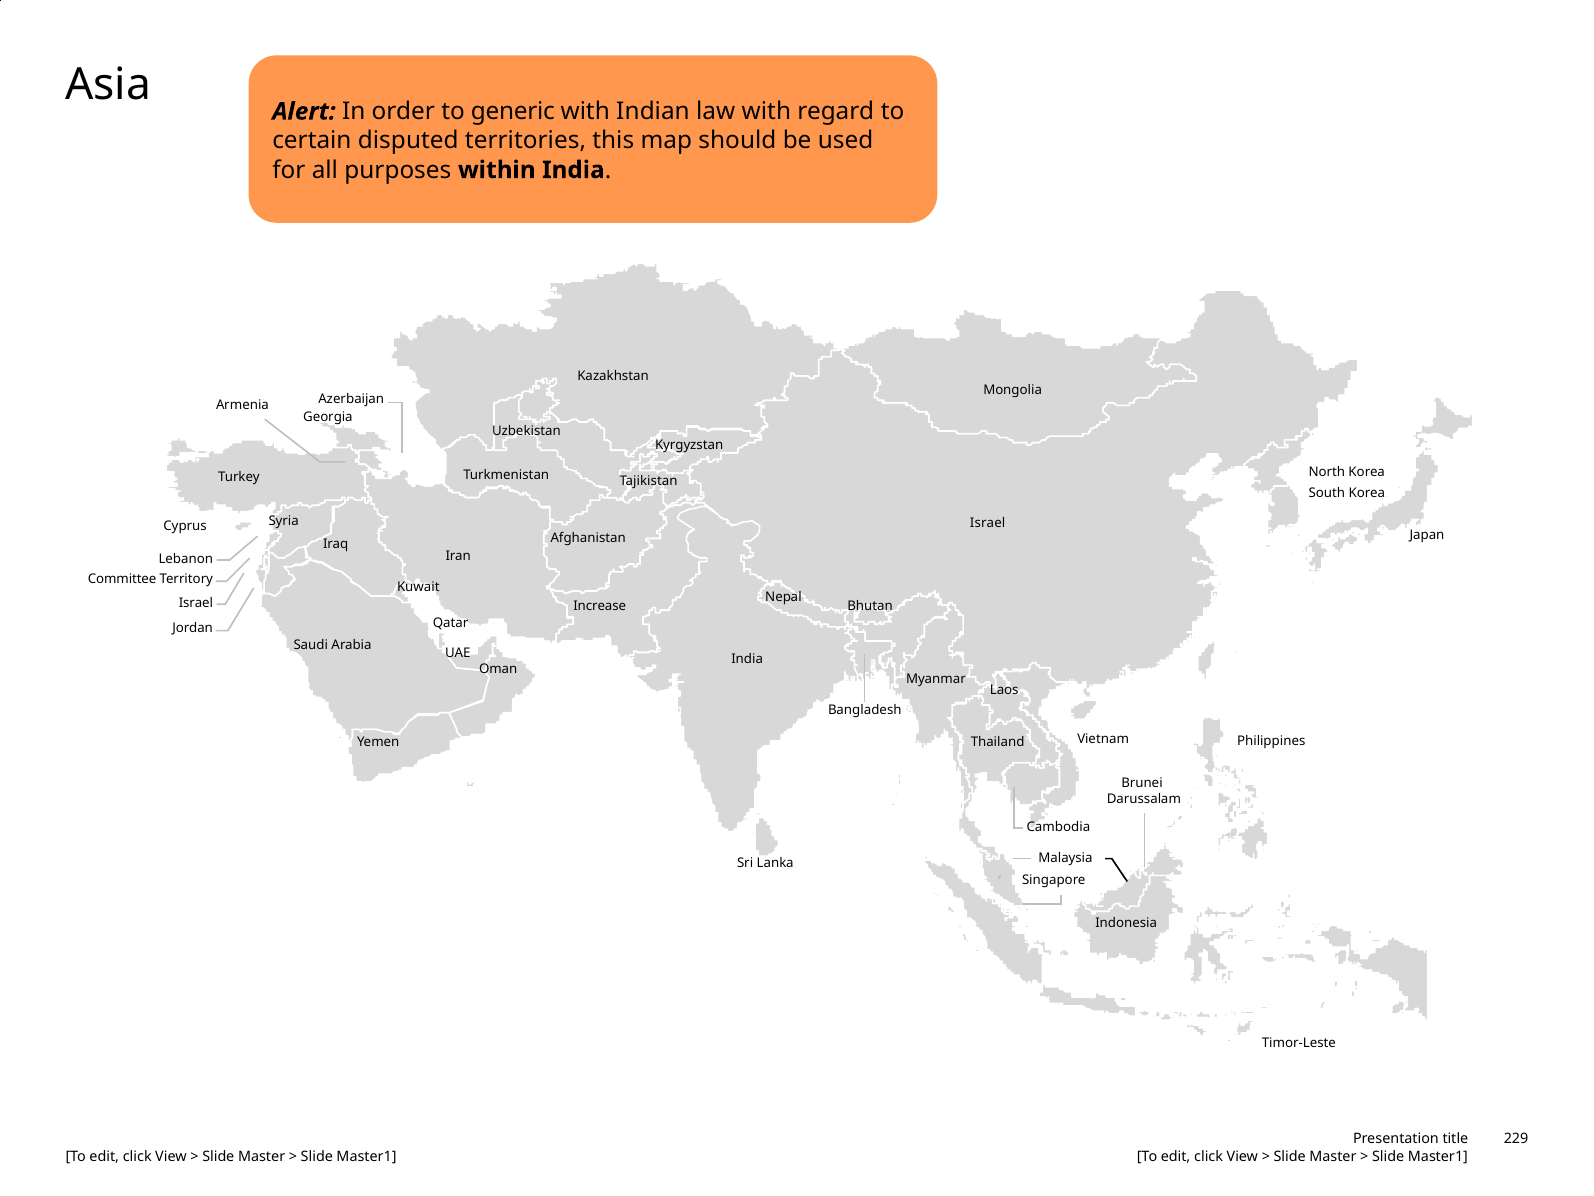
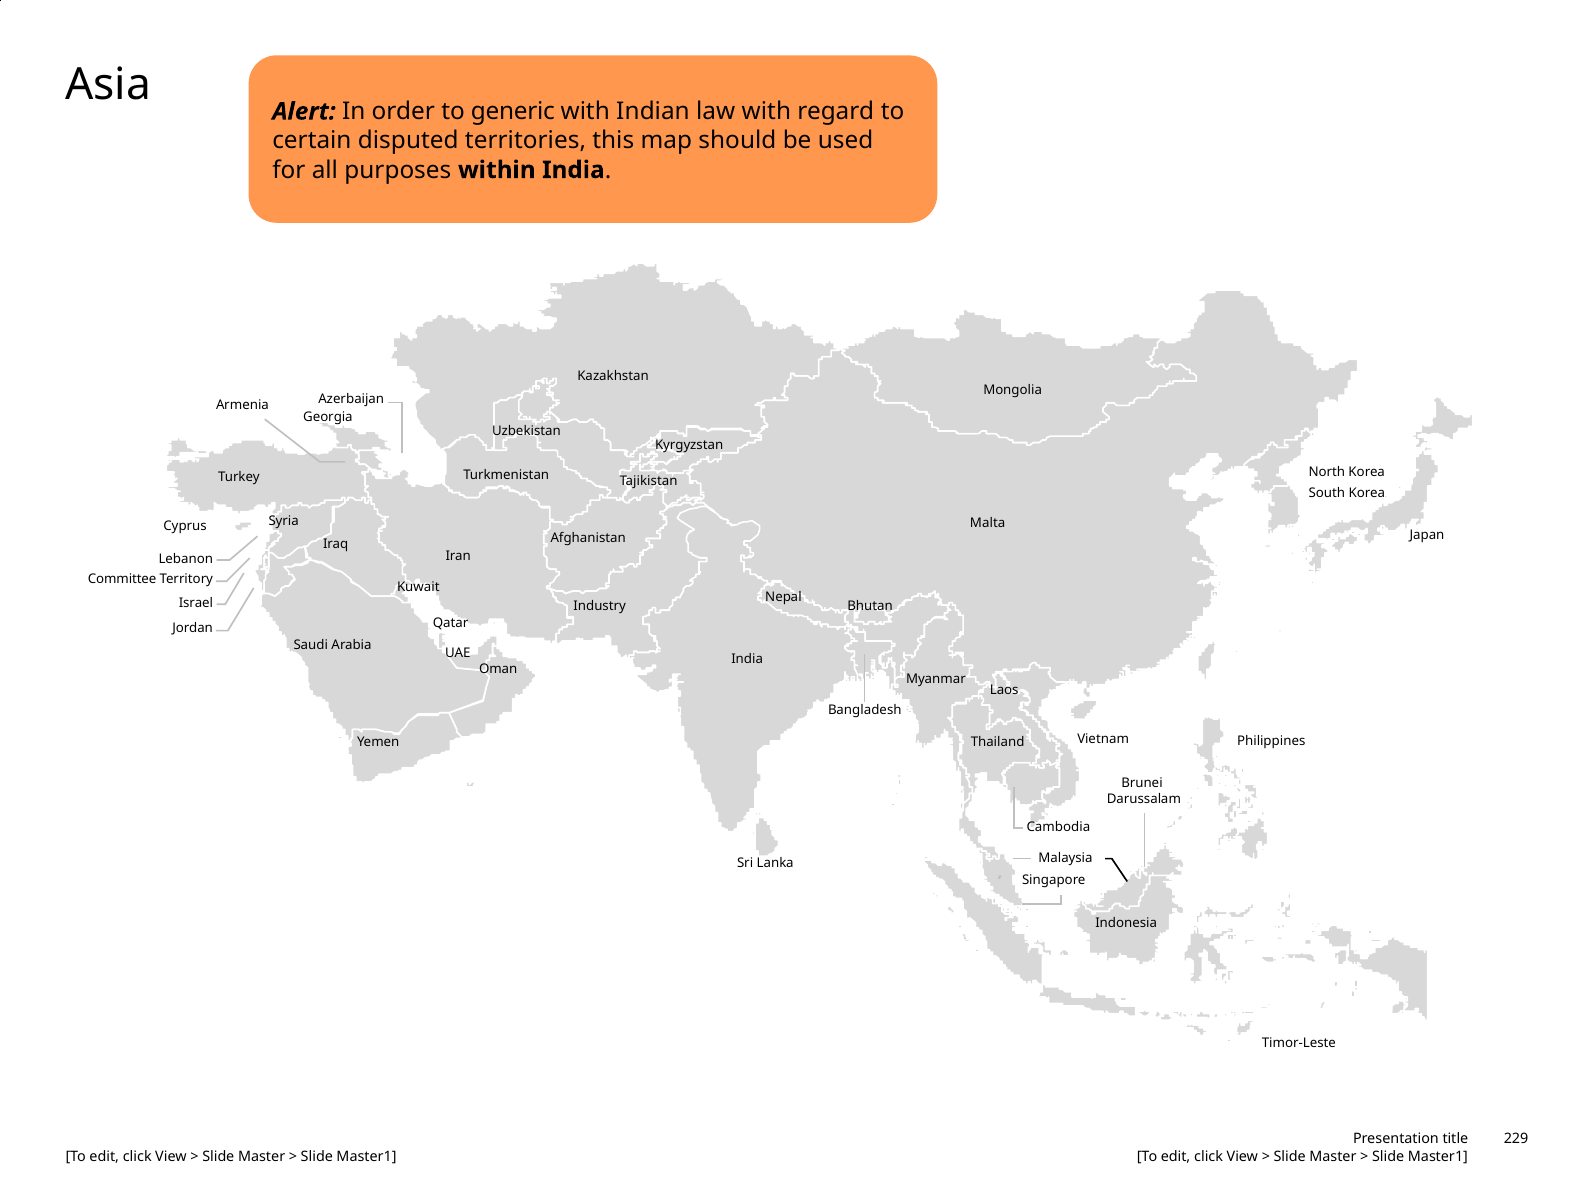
Israel: Israel -> Malta (988, 523)
Increase: Increase -> Industry (600, 606)
